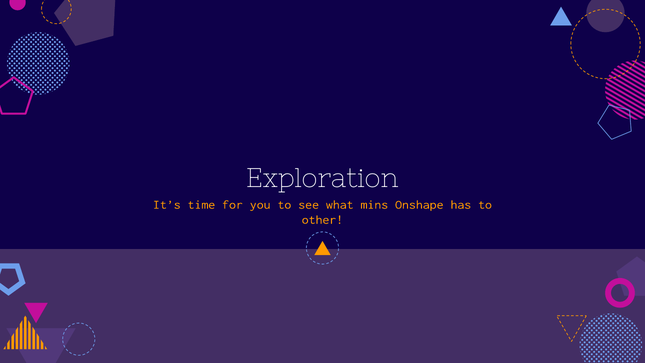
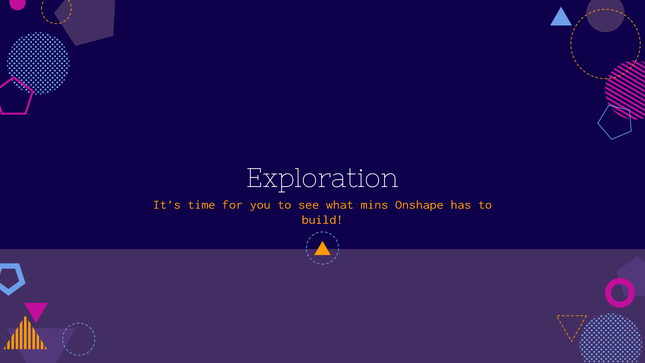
other: other -> build (322, 220)
